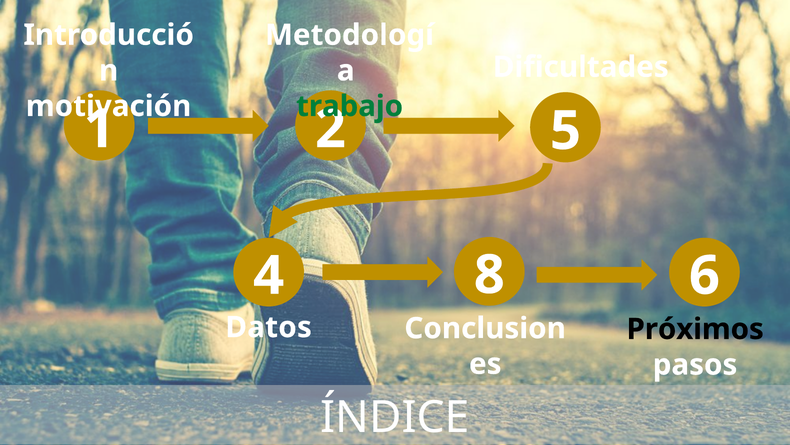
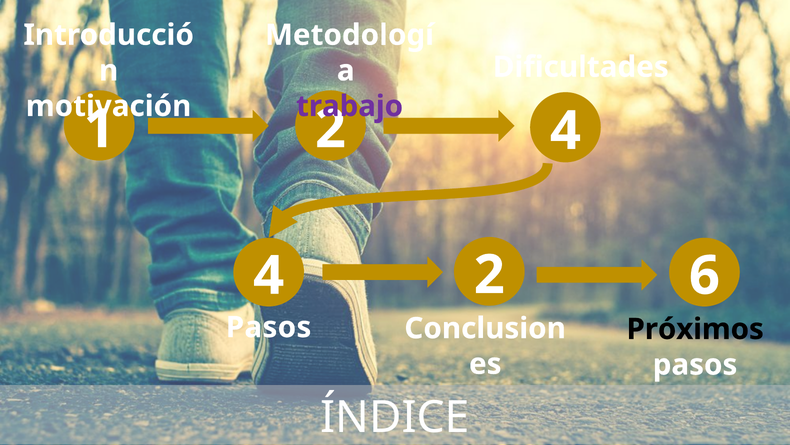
trabajo colour: green -> purple (350, 106)
5: 5 -> 4 (565, 131)
4 8: 8 -> 2 (489, 275)
Datos: Datos -> Pasos (269, 327)
